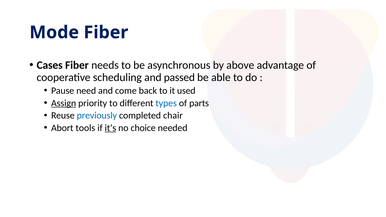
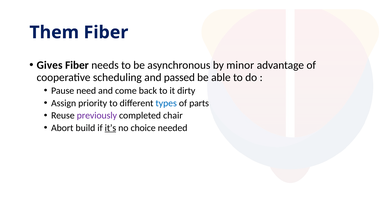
Mode: Mode -> Them (54, 32)
Cases: Cases -> Gives (50, 65)
above: above -> minor (240, 65)
used: used -> dirty (186, 91)
Assign underline: present -> none (64, 103)
previously colour: blue -> purple (97, 116)
tools: tools -> build (85, 128)
